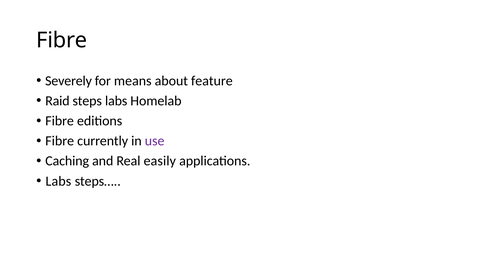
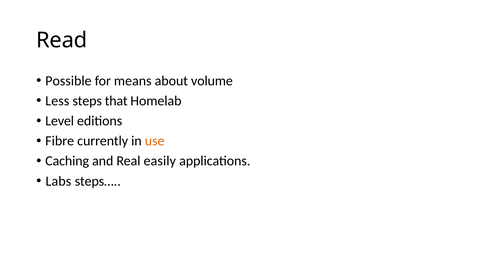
Fibre: Fibre -> Read (62, 40)
Severely: Severely -> Possible (68, 81)
feature: feature -> volume (212, 81)
Raid: Raid -> Less (57, 101)
steps labs: labs -> that (116, 101)
Fibre: Fibre -> Level (60, 121)
use colour: purple -> orange (155, 141)
